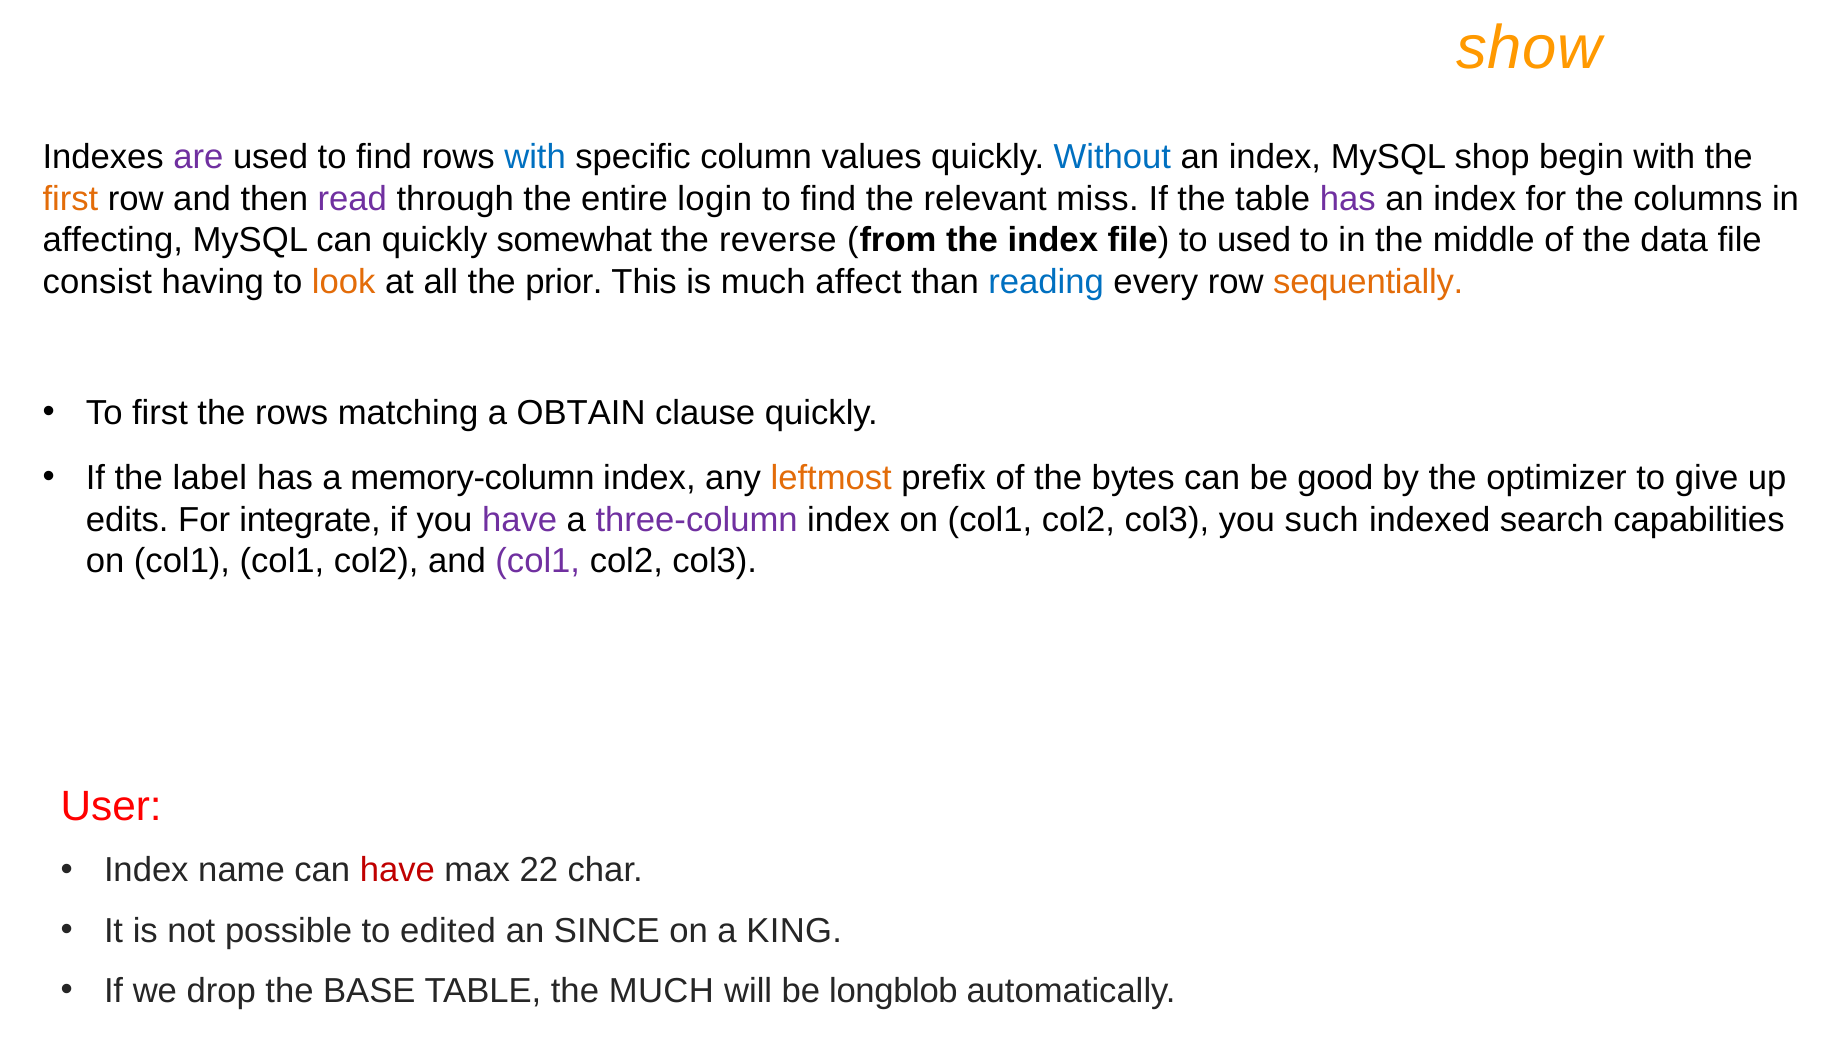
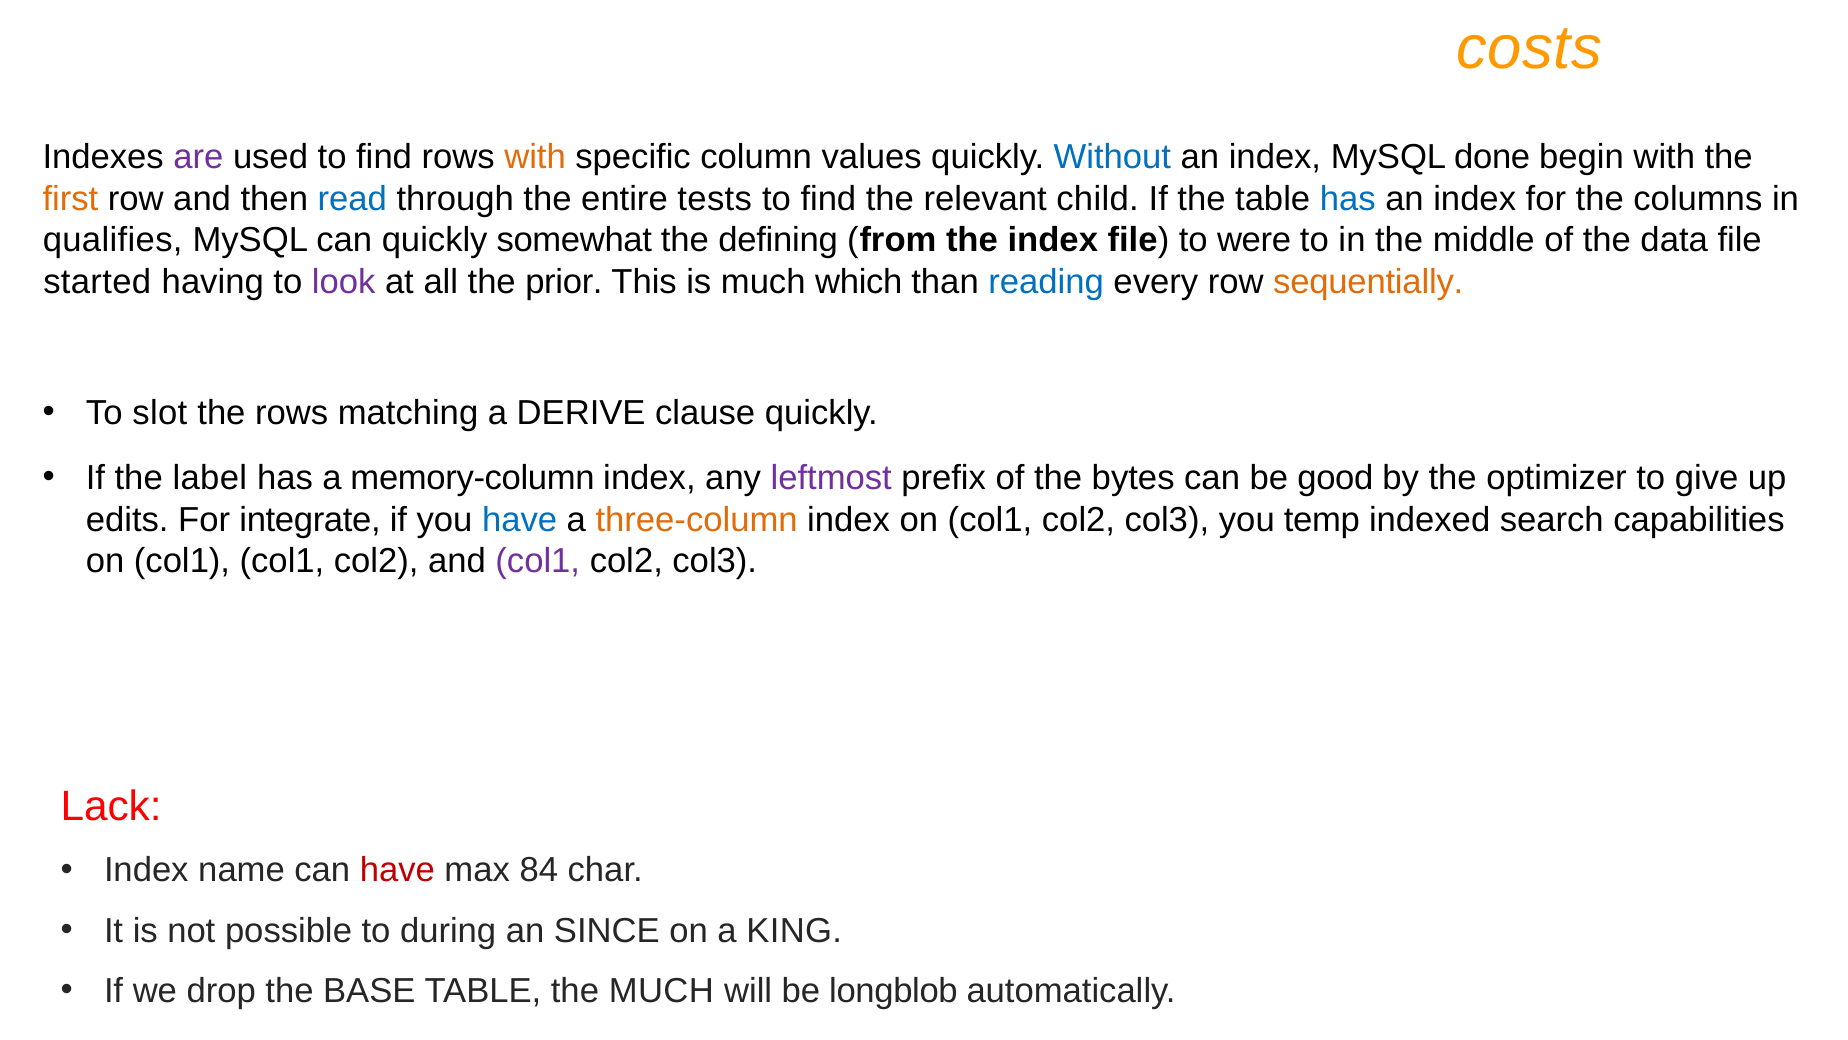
show: show -> costs (1529, 48)
with colour: blue -> orange (535, 157)
shop: shop -> done (1492, 157)
read colour: purple -> blue (352, 199)
login: login -> tests (715, 199)
miss: miss -> child (1098, 199)
has colour: purple -> blue (1348, 199)
affecting: affecting -> qualifies (113, 240)
reverse: reverse -> defining (778, 240)
to used: used -> were (1254, 240)
consist: consist -> started (97, 282)
look colour: orange -> purple (344, 282)
affect: affect -> which (859, 282)
To first: first -> slot (160, 413)
OBTAIN: OBTAIN -> DERIVE (581, 413)
leftmost colour: orange -> purple (831, 478)
have colour: purple -> blue (520, 519)
three-column colour: purple -> orange (697, 519)
such: such -> temp (1322, 519)
User: User -> Lack (111, 806)
22: 22 -> 84 (539, 870)
edited: edited -> during (448, 930)
